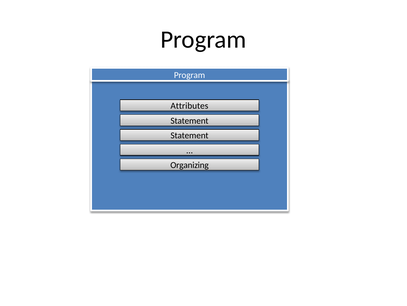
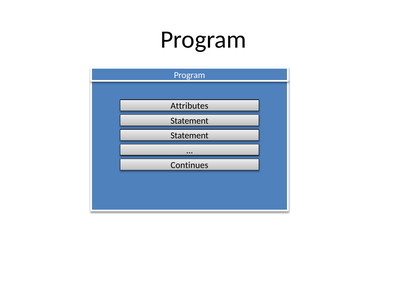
Organizing: Organizing -> Continues (189, 165)
